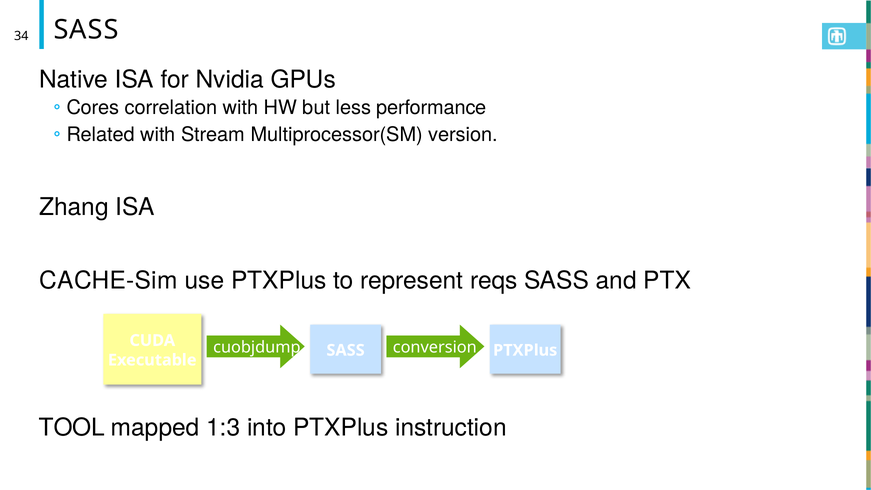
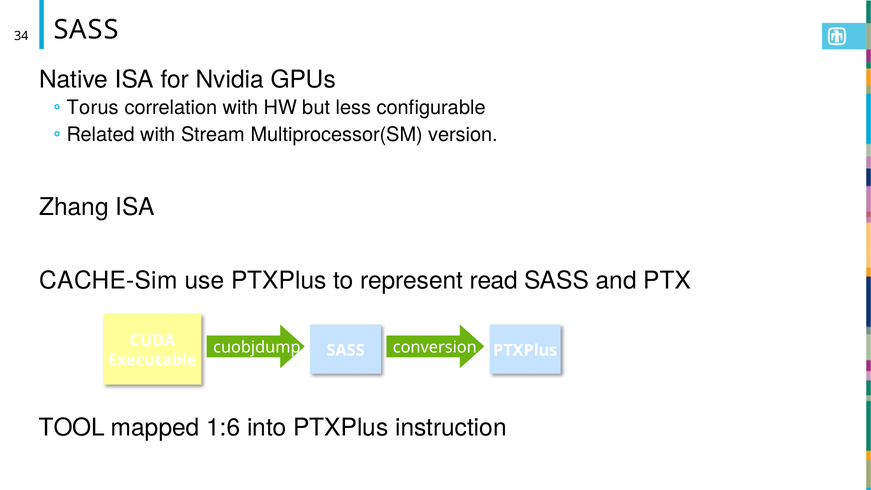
Cores: Cores -> Torus (93, 107)
performance: performance -> configurable (431, 107)
reqs: reqs -> read (494, 281)
1:3: 1:3 -> 1:6 (223, 427)
